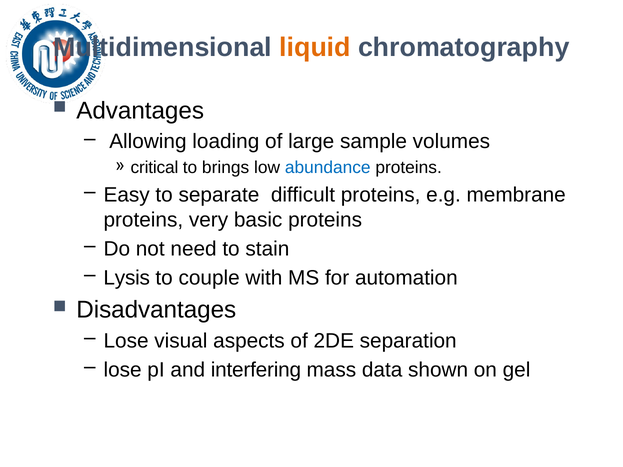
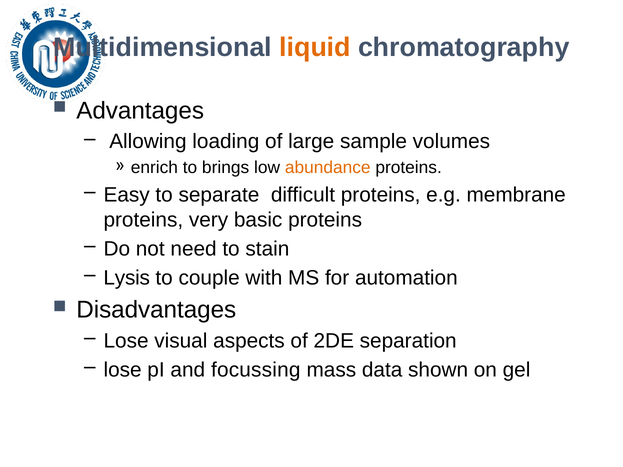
critical: critical -> enrich (154, 168)
abundance colour: blue -> orange (328, 168)
interfering: interfering -> focussing (256, 370)
